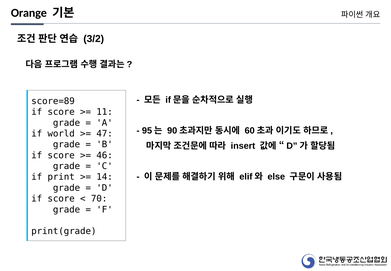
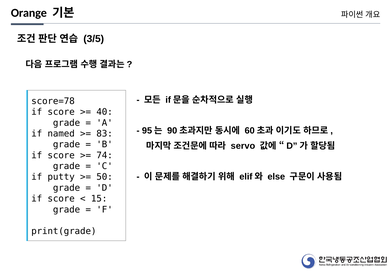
3/2: 3/2 -> 3/5 (94, 39)
score=89: score=89 -> score=78 (53, 101)
11: 11 -> 40 (105, 112)
world: world -> named (61, 134)
47: 47 -> 83 (105, 134)
insert: insert -> servo (243, 146)
46: 46 -> 74 (105, 155)
print: print -> putty (61, 177)
14: 14 -> 50 (105, 177)
70: 70 -> 15 (99, 198)
